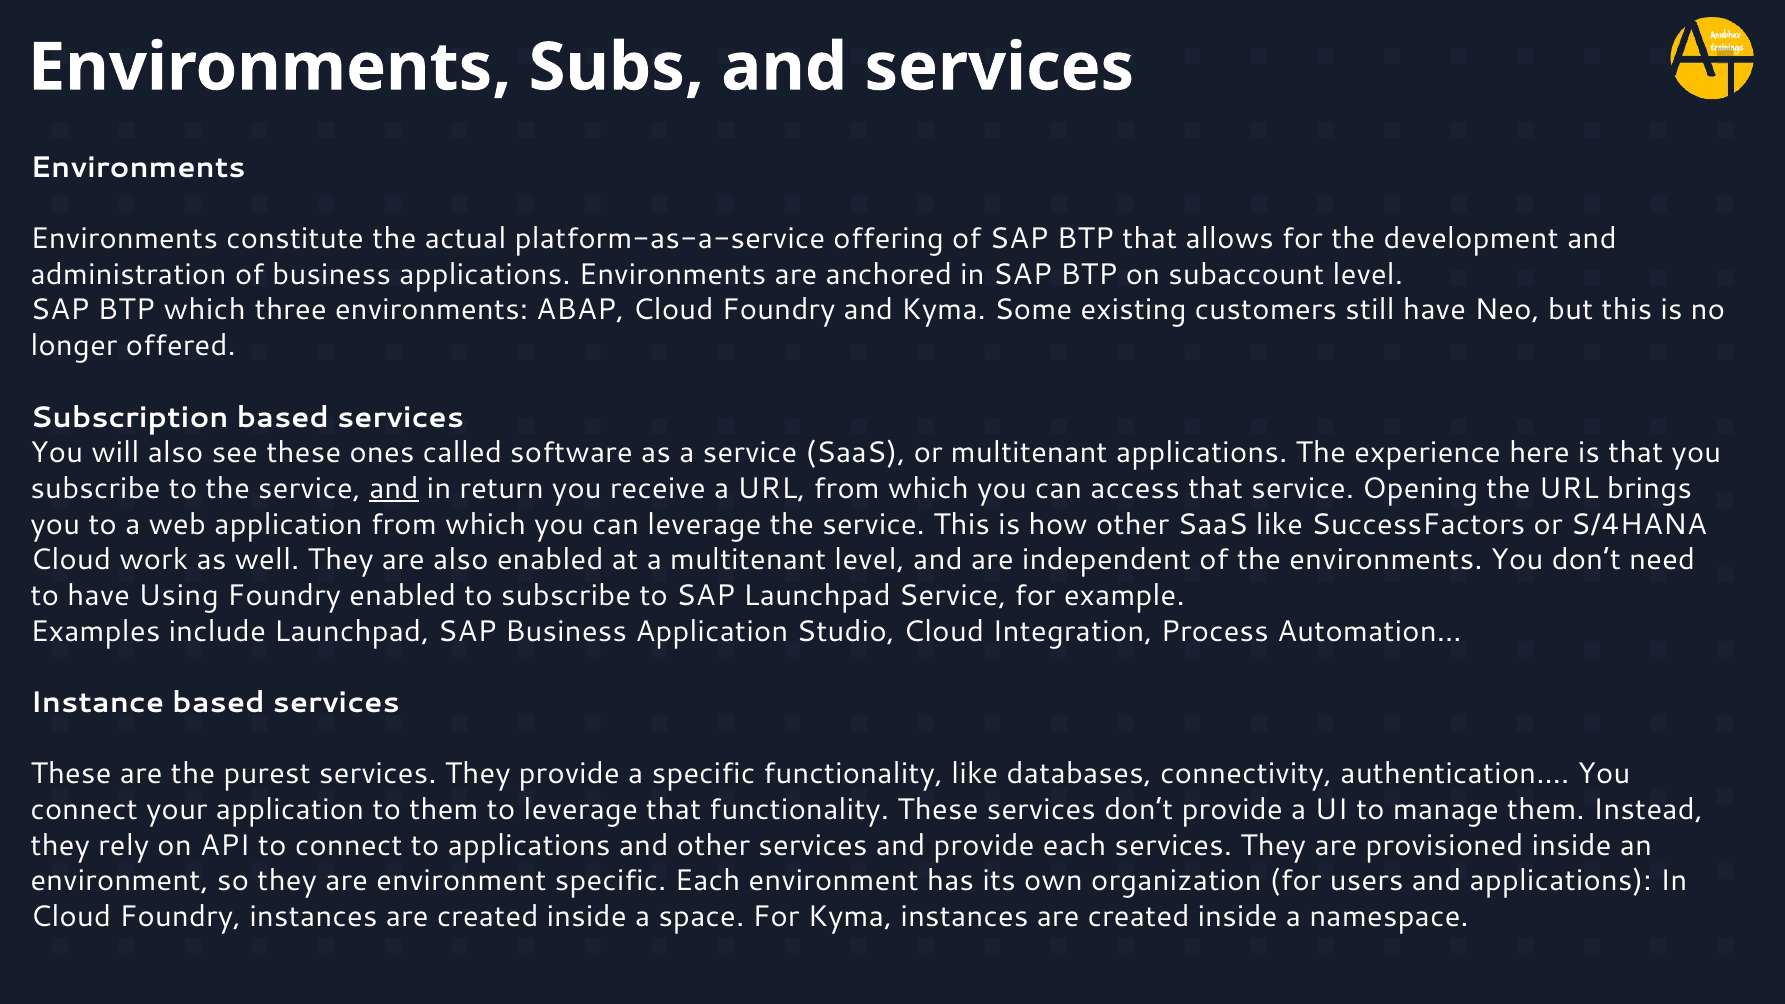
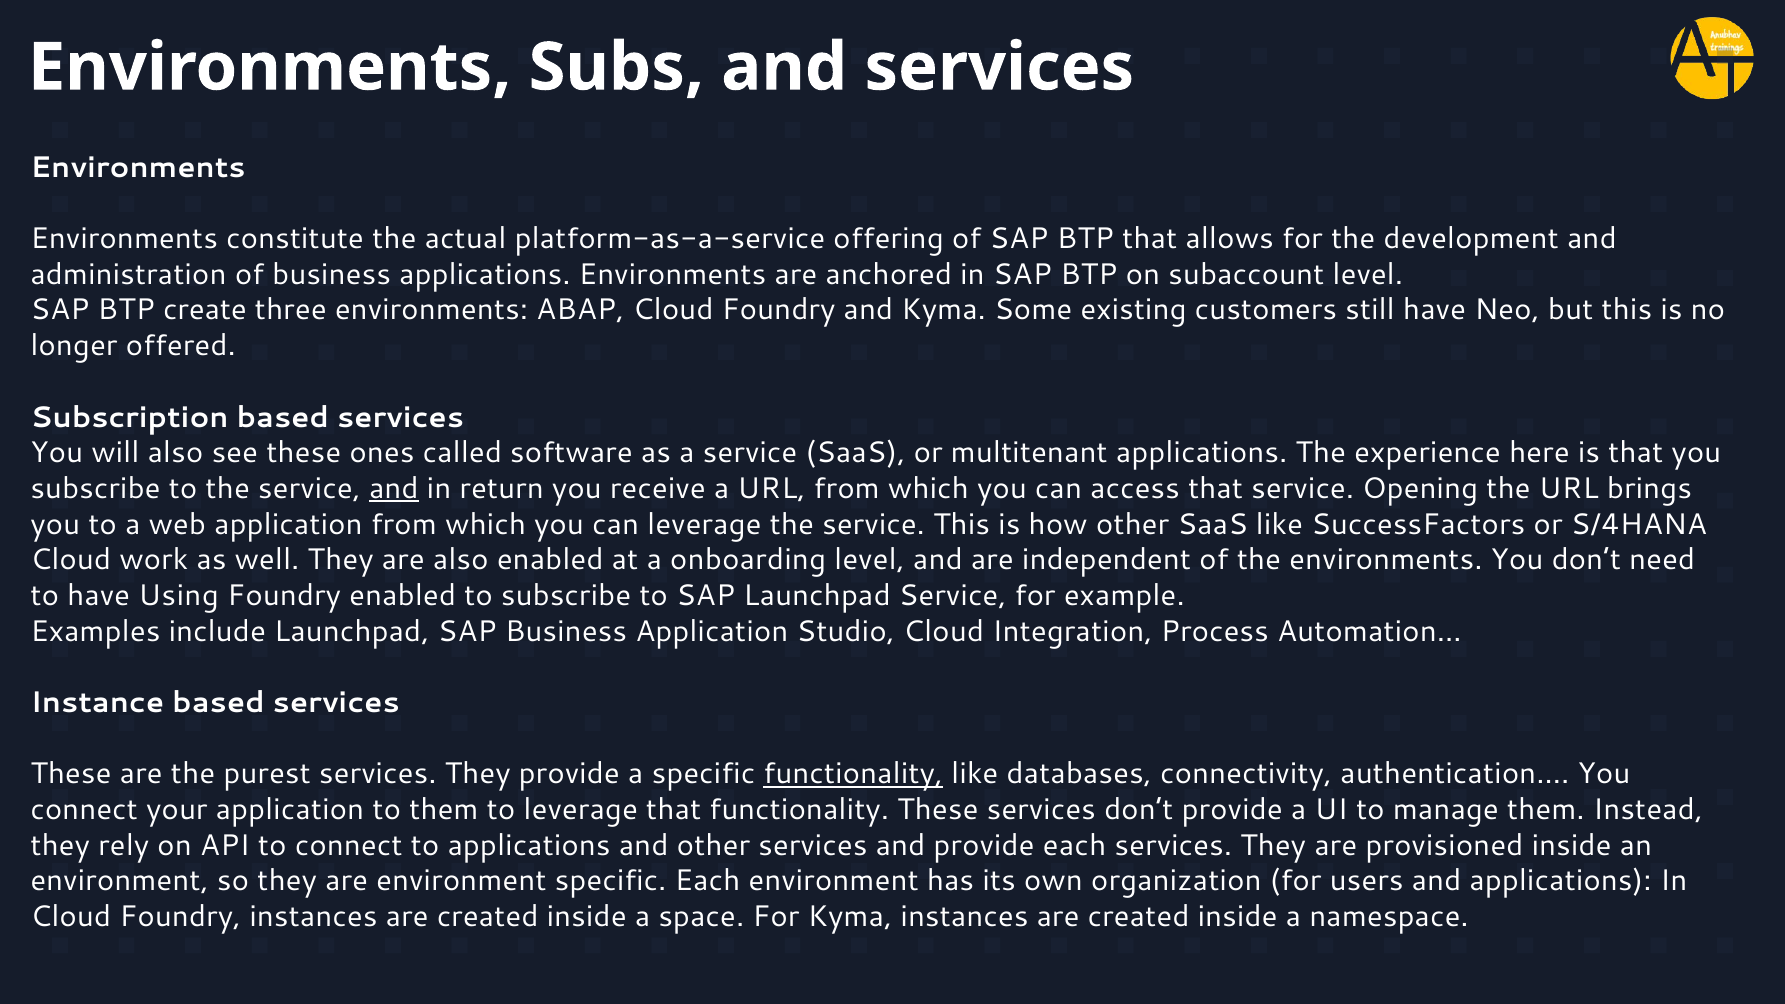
BTP which: which -> create (205, 310)
a multitenant: multitenant -> onboarding (748, 560)
functionality underline: none -> present (853, 774)
